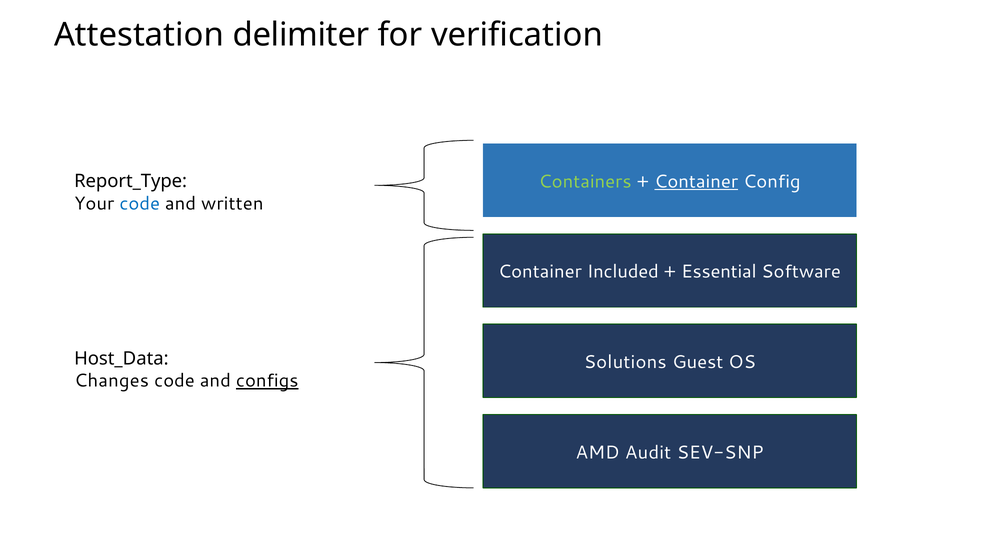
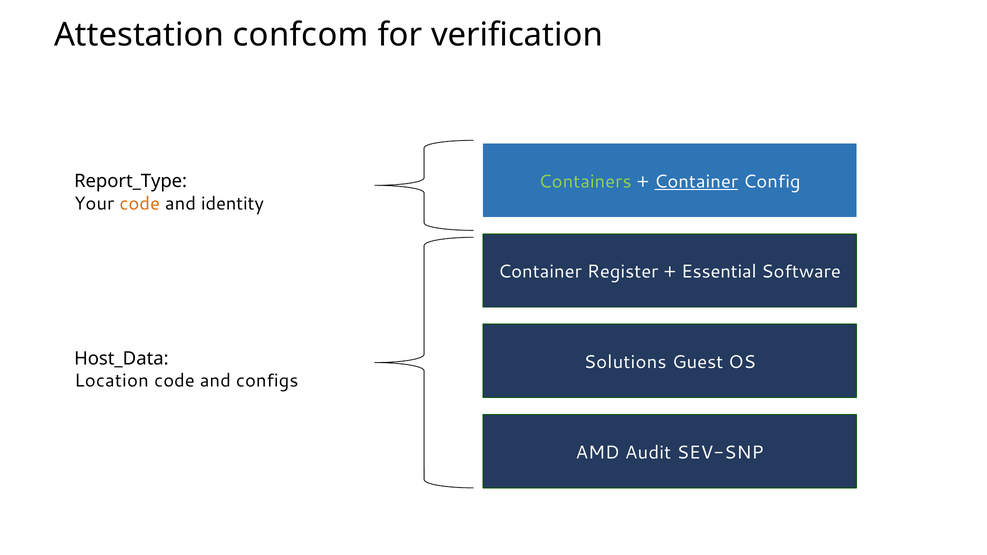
delimiter: delimiter -> confcom (301, 35)
code colour: blue -> orange (140, 203)
written: written -> identity (232, 203)
Included: Included -> Register (623, 272)
Changes: Changes -> Location (112, 381)
configs underline: present -> none (267, 381)
